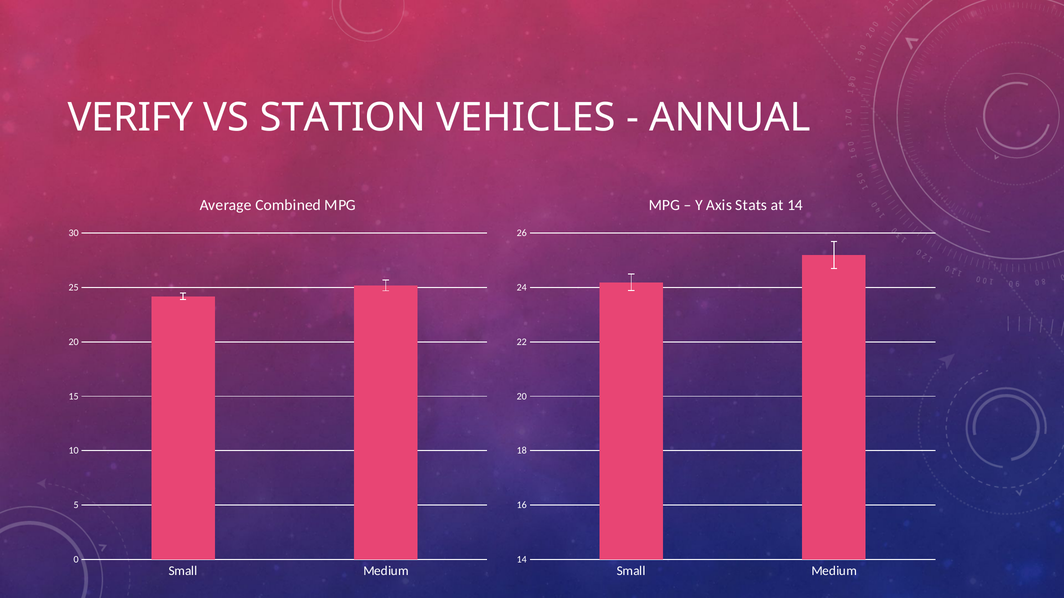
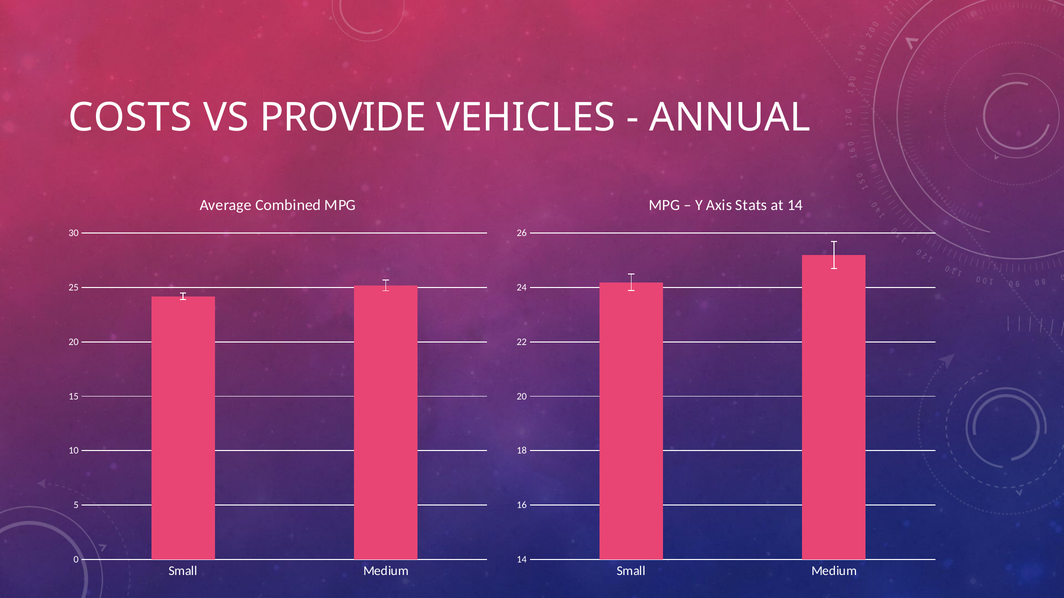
VERIFY: VERIFY -> COSTS (130, 118)
STATION: STATION -> PROVIDE (343, 118)
